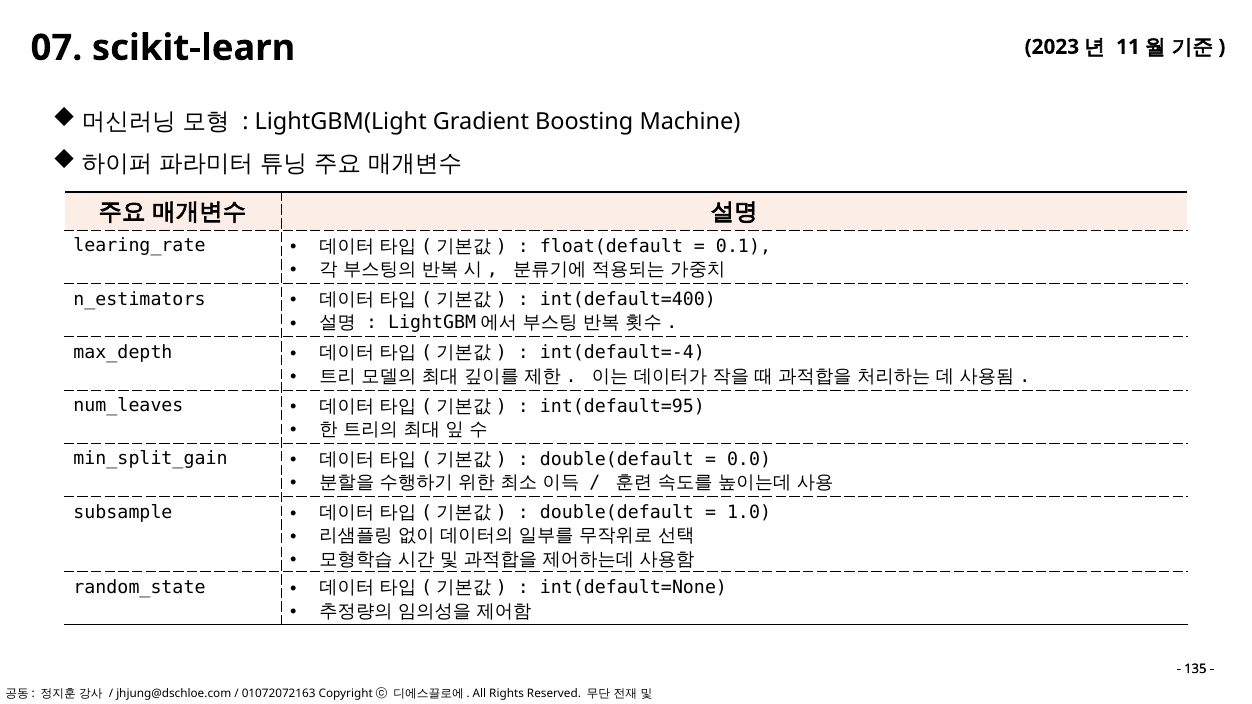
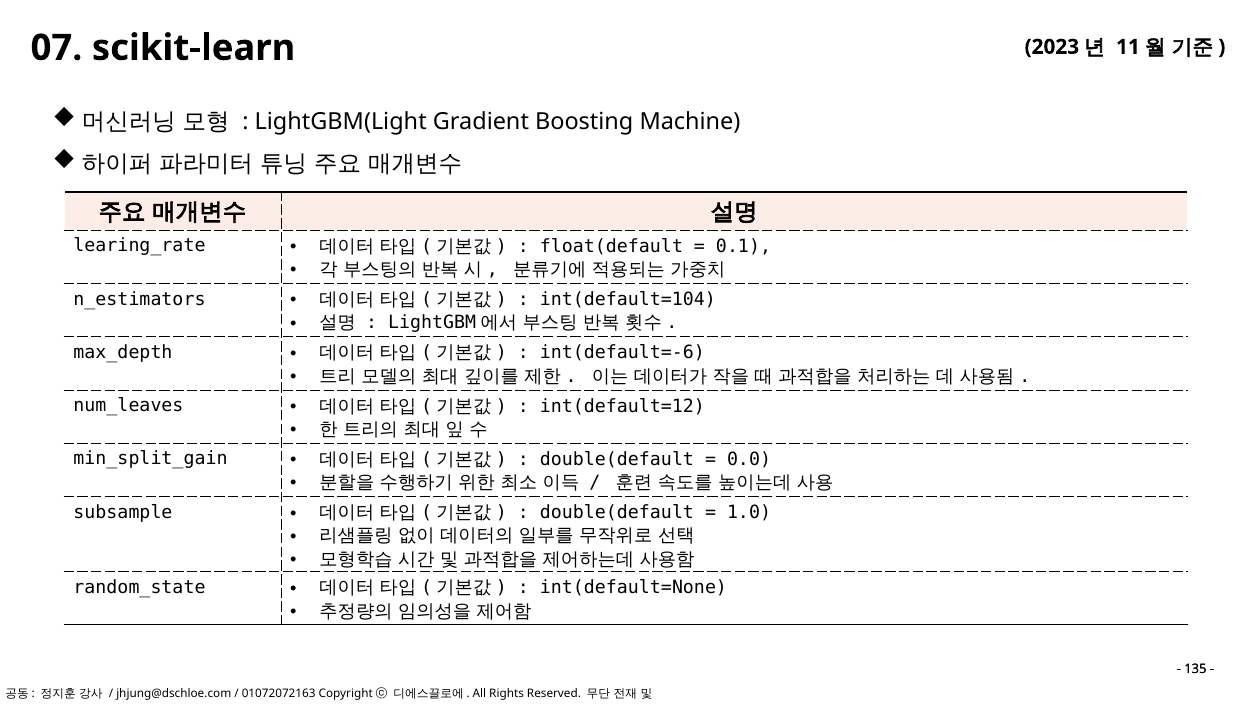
int(default=400: int(default=400 -> int(default=104 (628, 300)
int(default=-4: int(default=-4 -> int(default=-6 (622, 353)
int(default=95: int(default=95 -> int(default=12 (622, 406)
